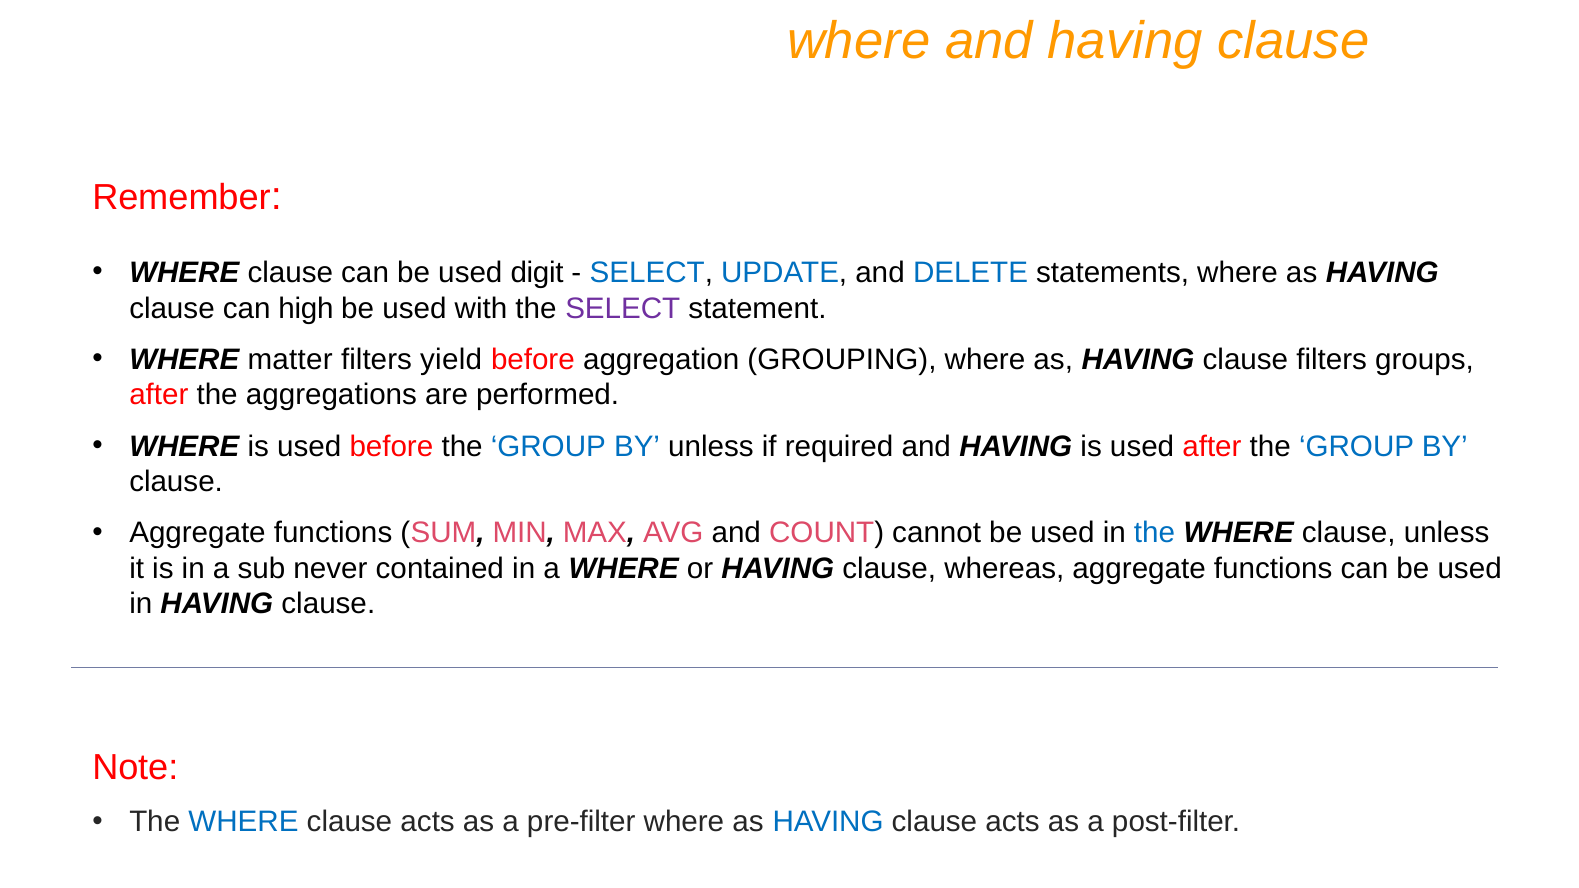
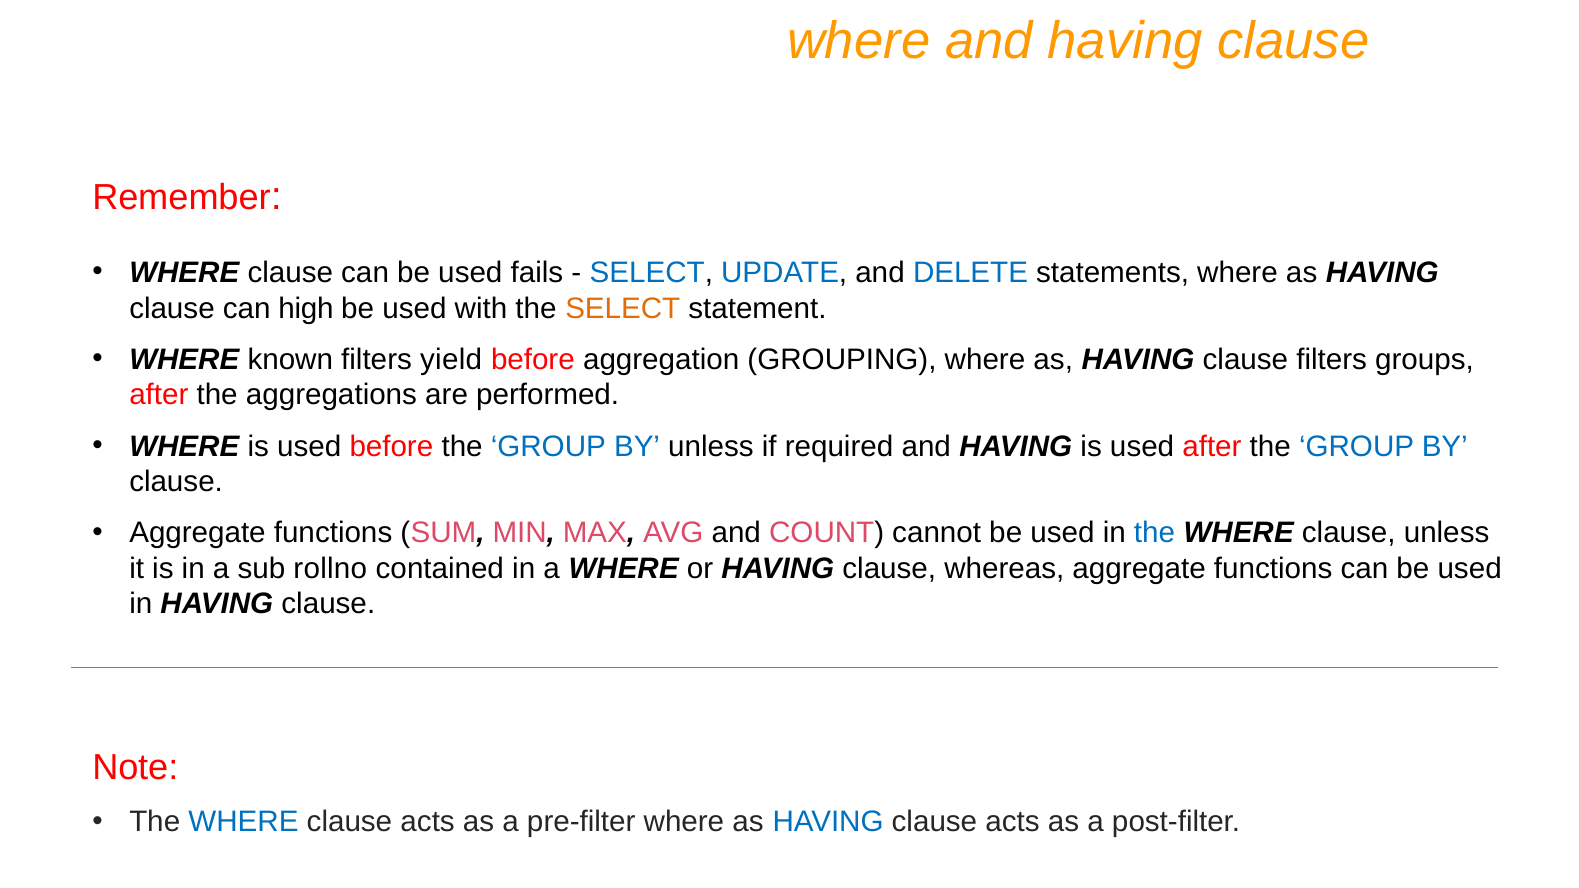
digit: digit -> fails (537, 273)
SELECT colour: purple -> orange (623, 308)
matter: matter -> known (290, 360)
never: never -> rollno (330, 569)
